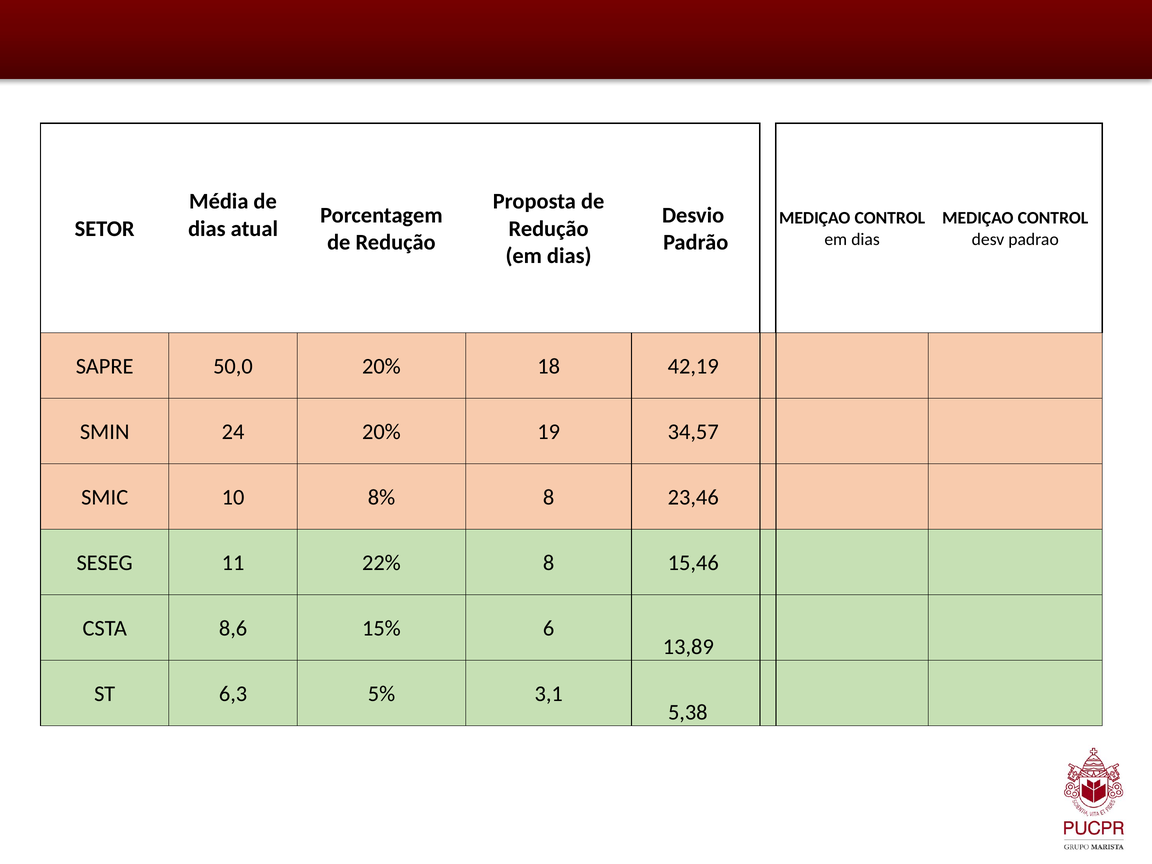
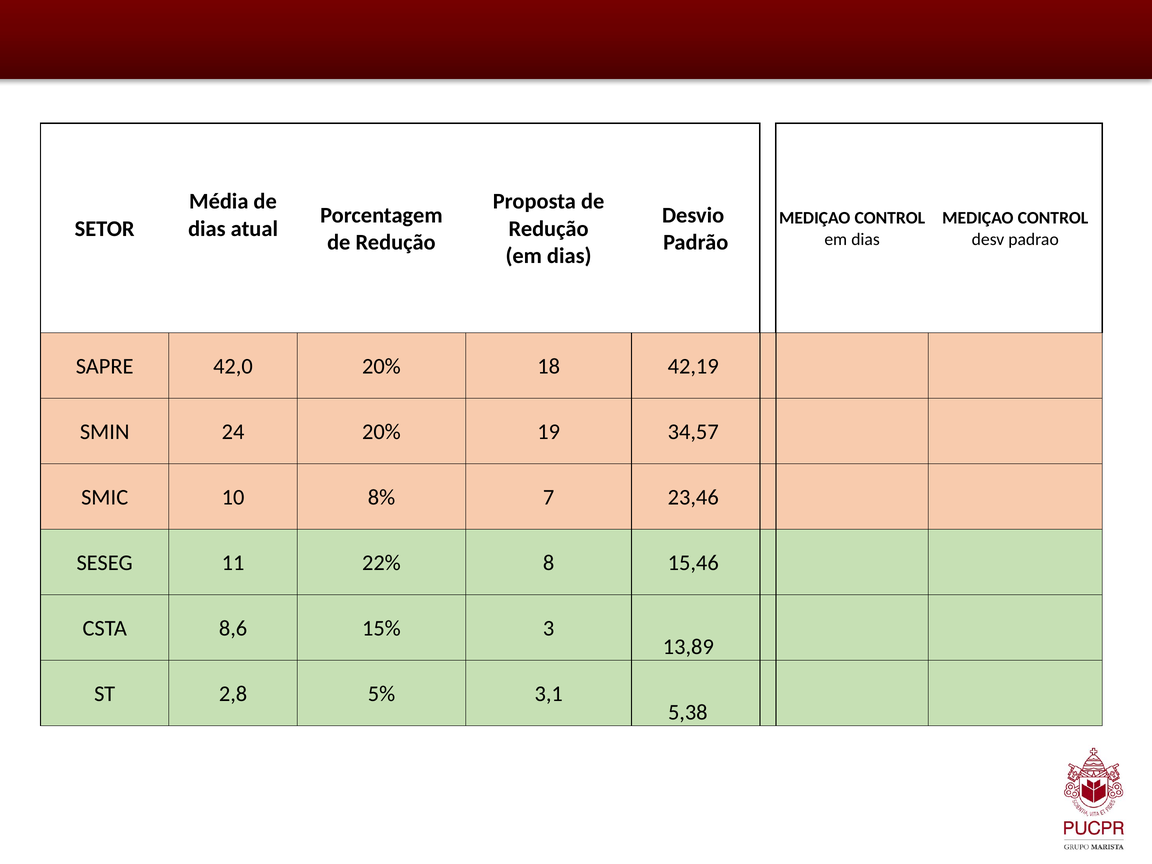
50,0: 50,0 -> 42,0 (233, 366)
8% 8: 8 -> 7 (549, 497)
6: 6 -> 3 (549, 628)
6,3: 6,3 -> 2,8 (233, 694)
